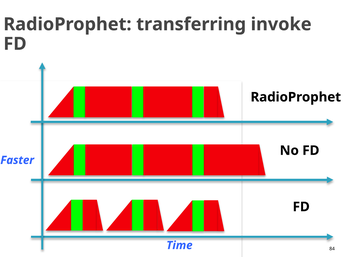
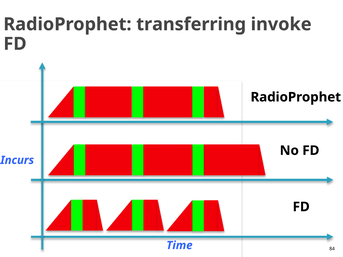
Faster: Faster -> Incurs (17, 160)
